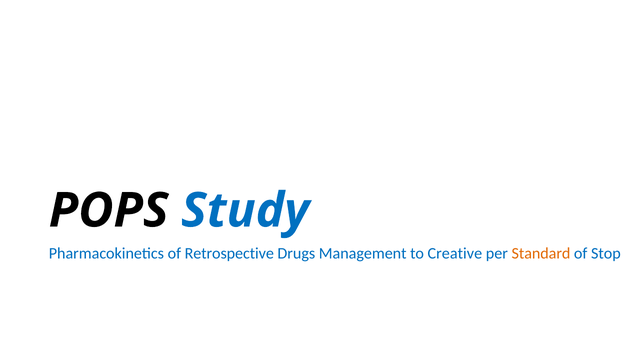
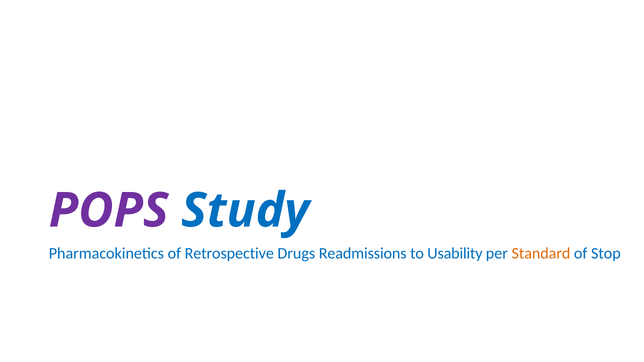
POPS colour: black -> purple (109, 211)
Management: Management -> Readmissions (363, 253)
Creative: Creative -> Usability (455, 253)
